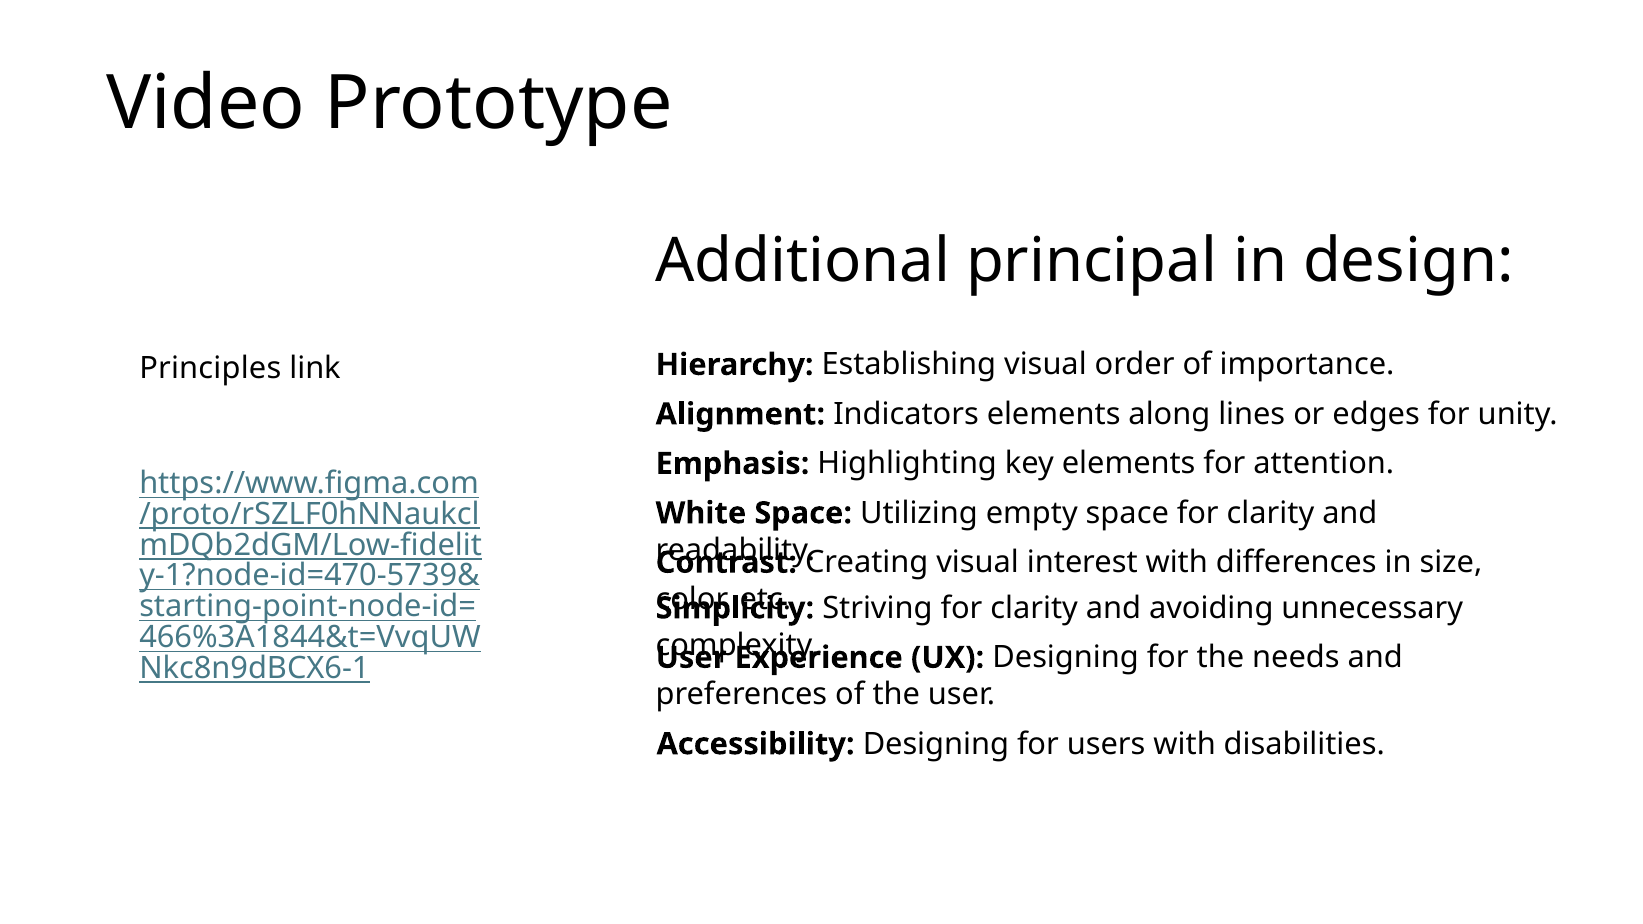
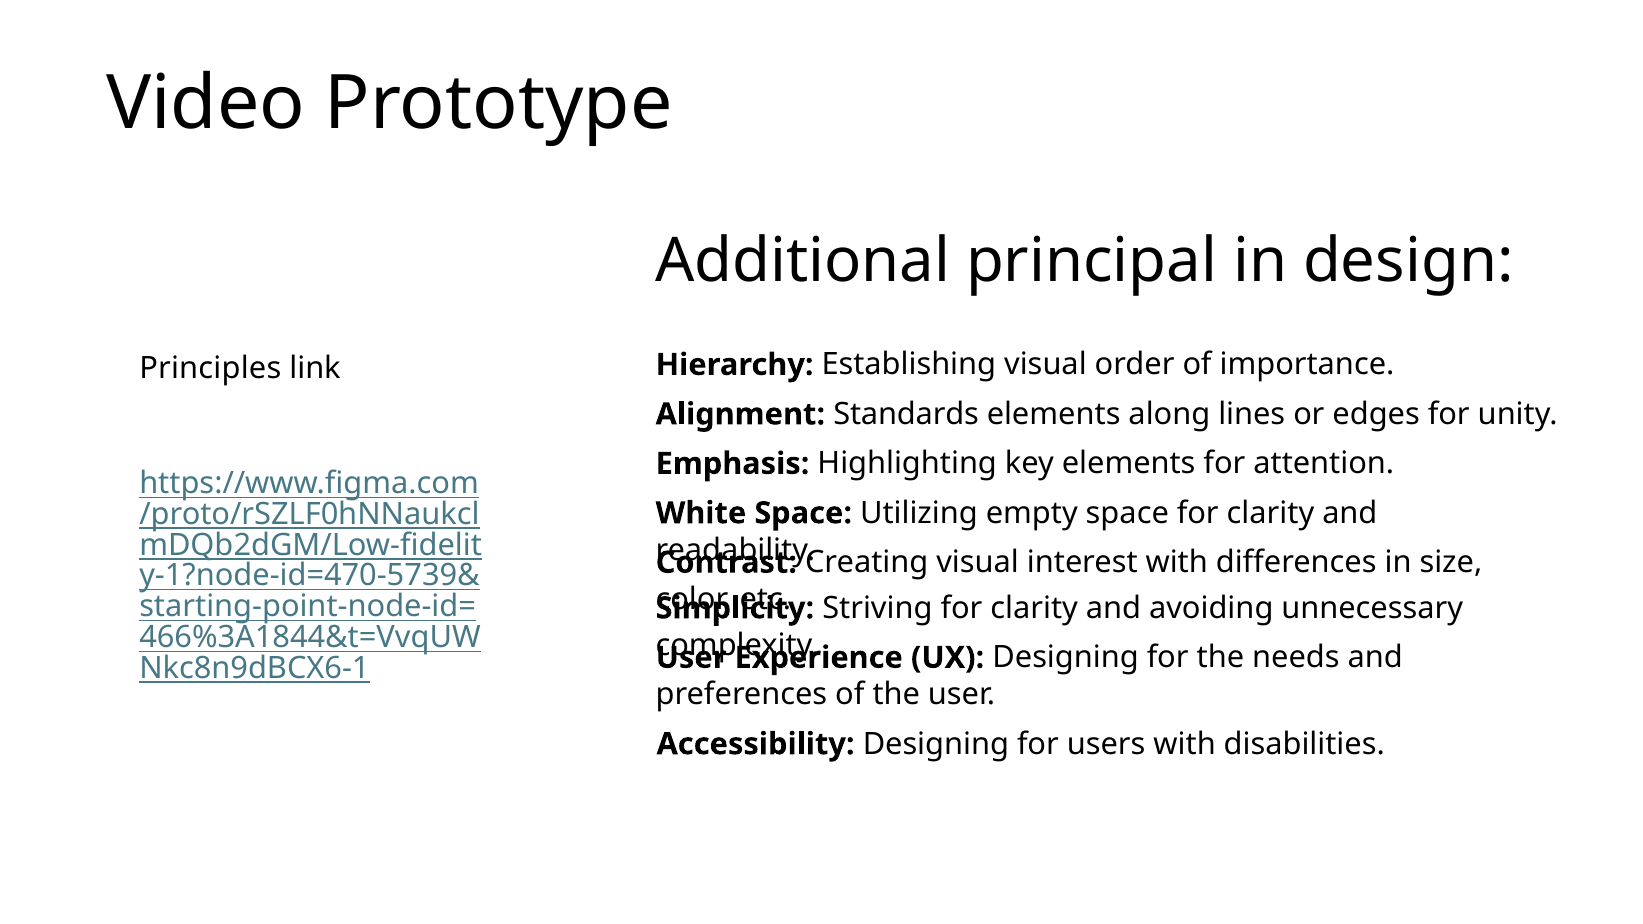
Indicators: Indicators -> Standards (906, 414)
